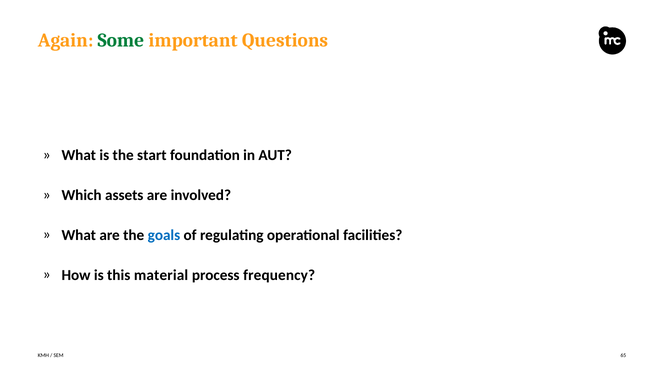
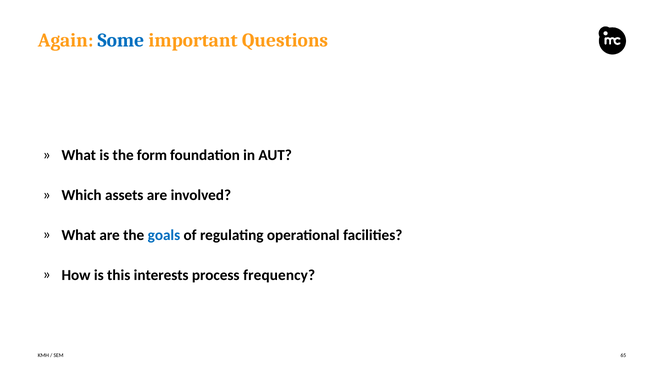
Some colour: green -> blue (121, 40)
start: start -> form (152, 155)
material: material -> interests (161, 275)
